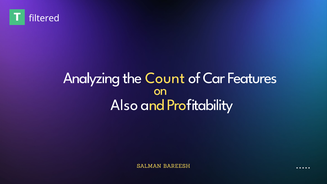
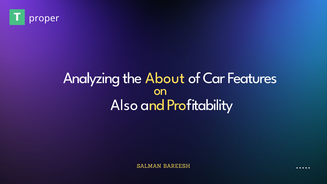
filtered: filtered -> proper (44, 18)
Count: Count -> About (165, 78)
